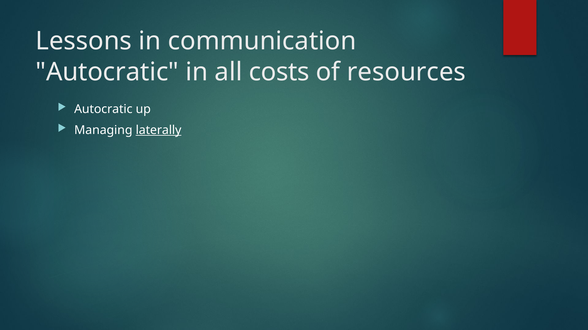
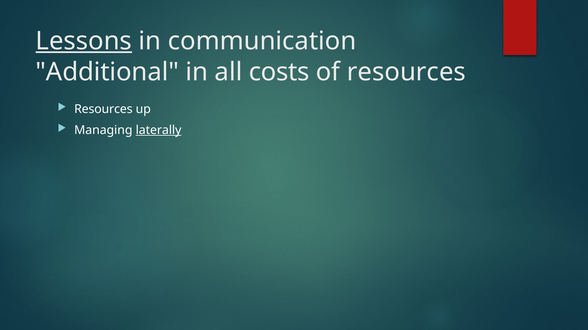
Lessons underline: none -> present (84, 41)
Autocratic: Autocratic -> Additional (107, 72)
Autocratic: Autocratic -> Resources (103, 109)
